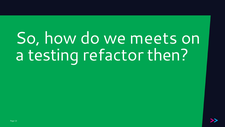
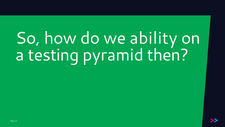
meets: meets -> ability (154, 38)
refactor: refactor -> pyramid (113, 55)
